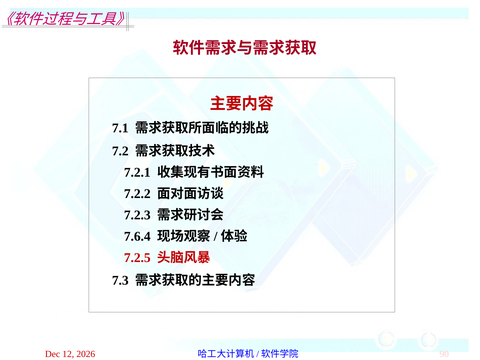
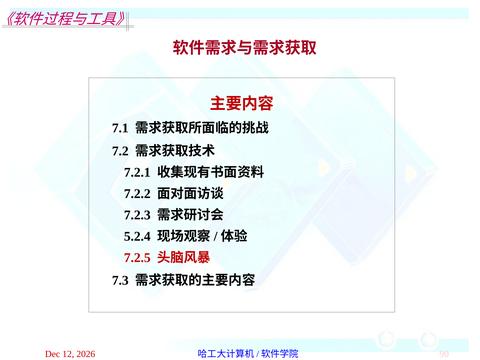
7.6.4: 7.6.4 -> 5.2.4 (137, 236)
